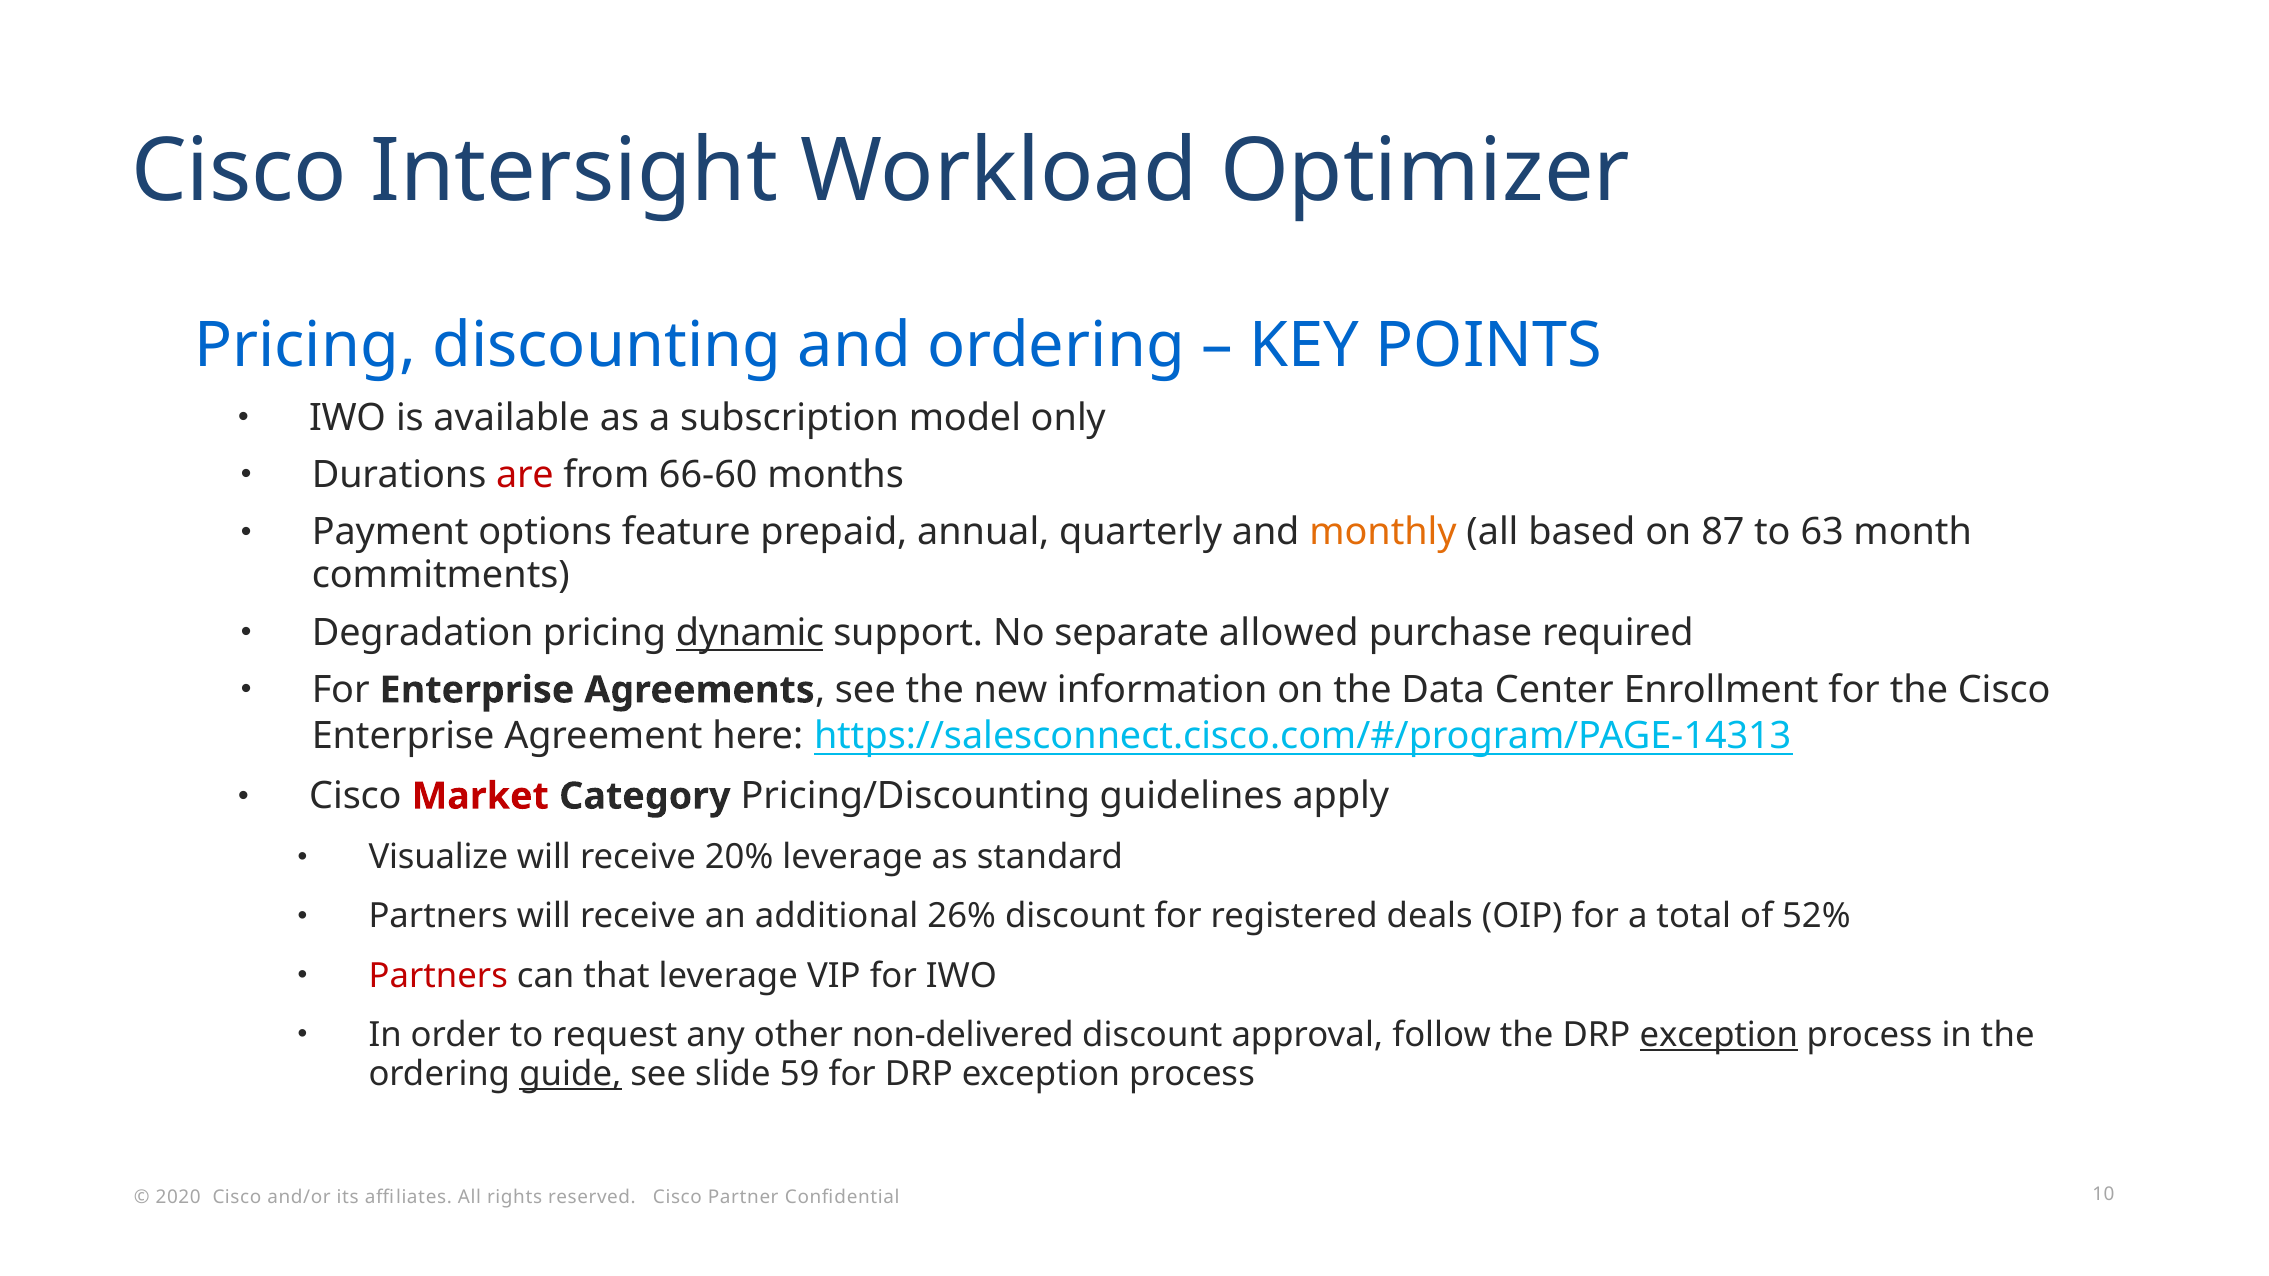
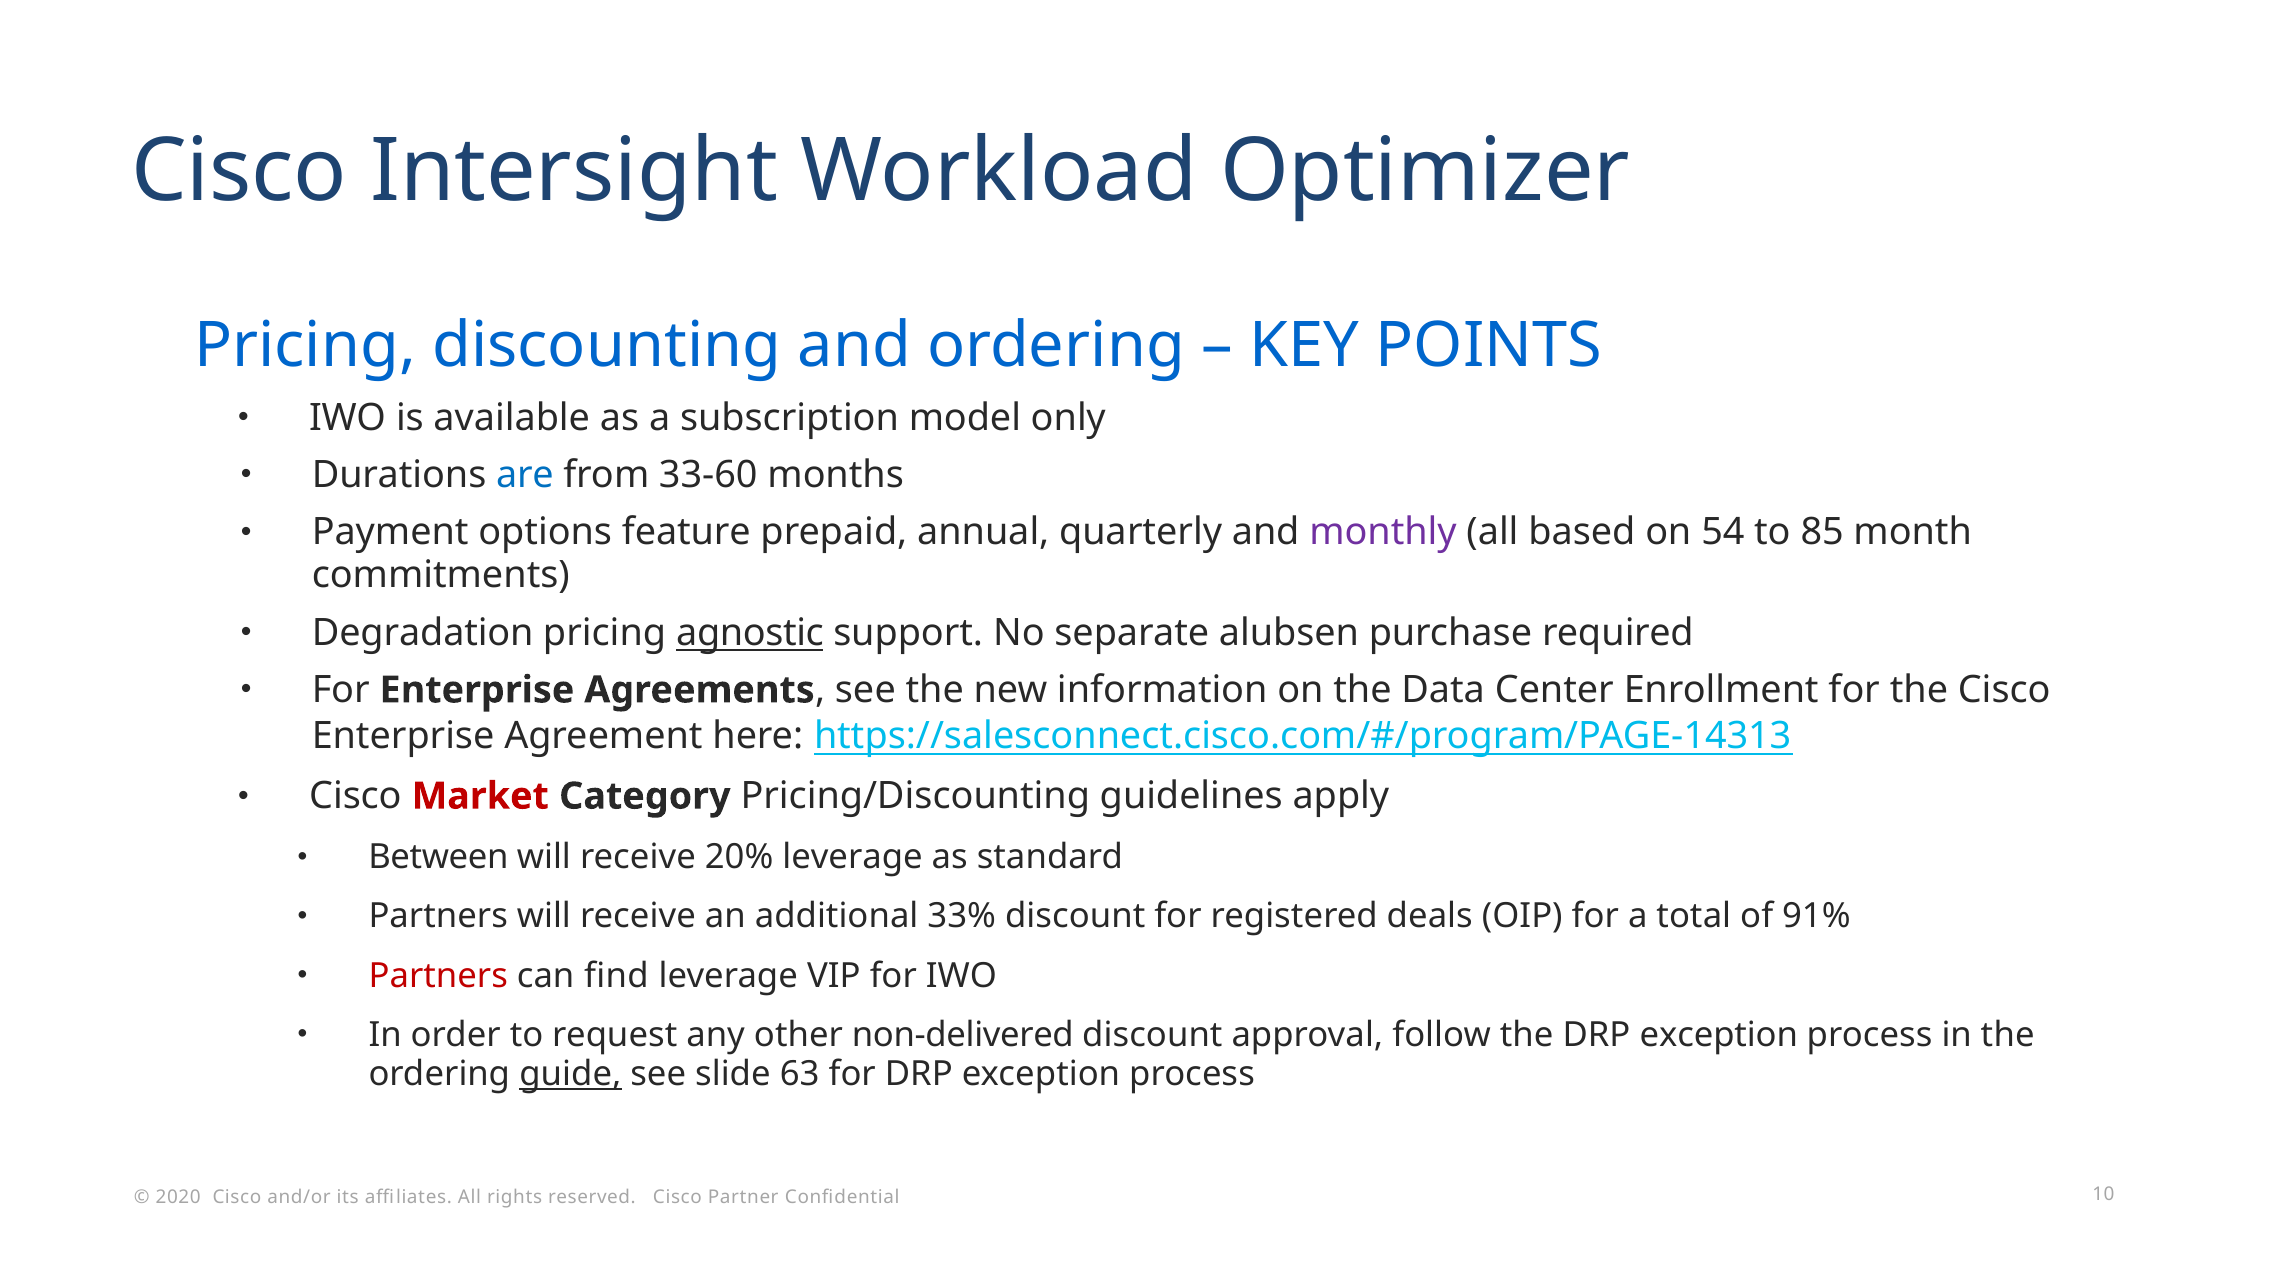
are colour: red -> blue (525, 475)
66-60: 66-60 -> 33-60 (708, 475)
monthly colour: orange -> purple (1383, 532)
87: 87 -> 54 (1723, 532)
63: 63 -> 85 (1822, 532)
dynamic: dynamic -> agnostic (750, 633)
allowed: allowed -> alubsen (1289, 633)
Visualize: Visualize -> Between (438, 857)
26%: 26% -> 33% (962, 917)
52%: 52% -> 91% (1816, 917)
that: that -> find (616, 976)
exception underline: present -> none (1719, 1035)
59: 59 -> 63 (800, 1075)
